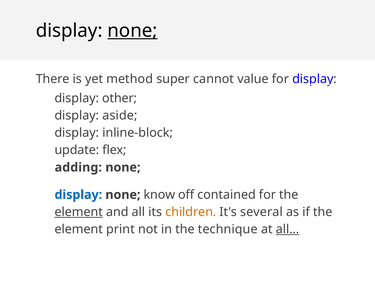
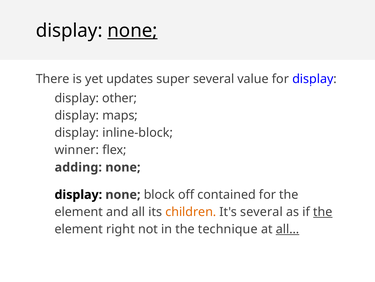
method: method -> updates (130, 79)
super cannot: cannot -> several (214, 79)
aside: aside -> maps (120, 115)
update: update -> winner (77, 150)
display colour: blue -> black (78, 194)
know: know -> block (159, 194)
element underline: present -> none (79, 211)
the underline: none -> present (323, 211)
print: print -> right (120, 229)
